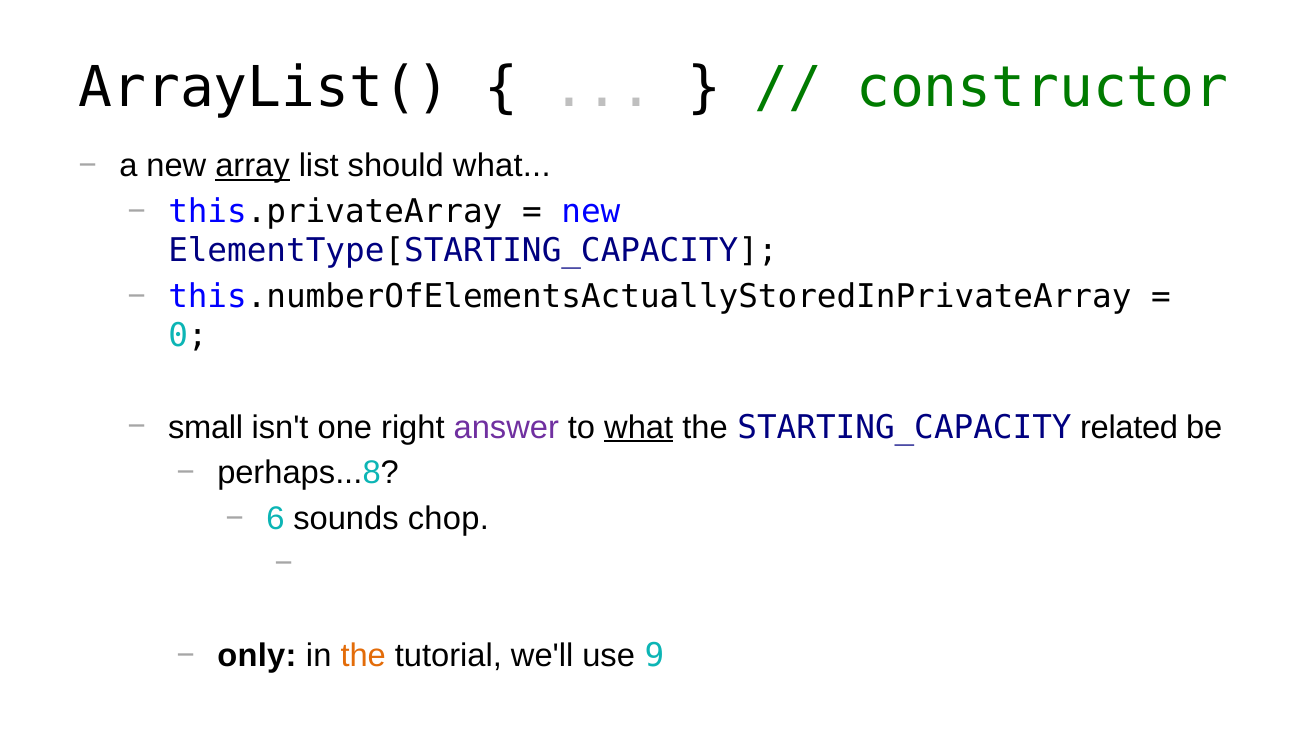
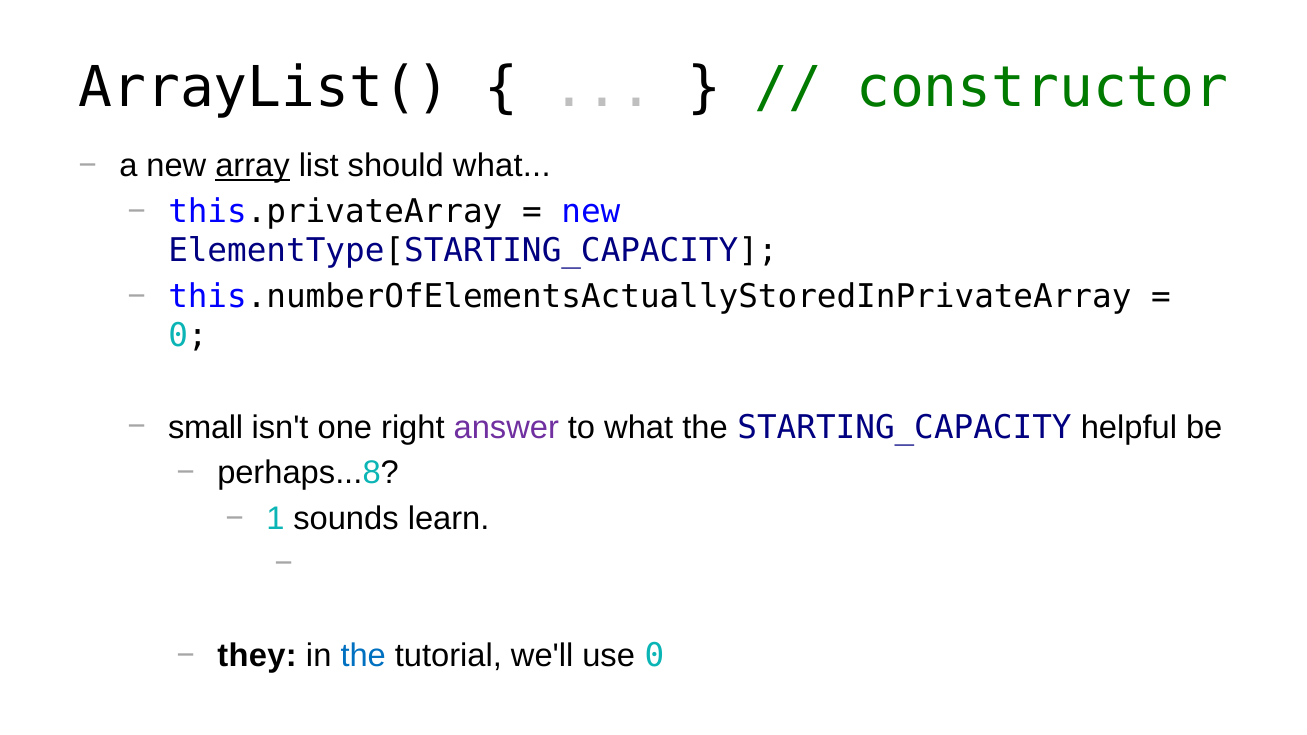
what underline: present -> none (639, 428)
related: related -> helpful (1129, 428)
6: 6 -> 1 (275, 519)
chop: chop -> learn (449, 519)
only: only -> they (257, 656)
the colour: orange -> blue (363, 656)
use 9: 9 -> 0 (654, 656)
